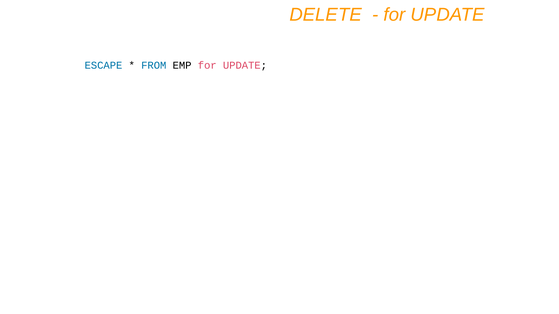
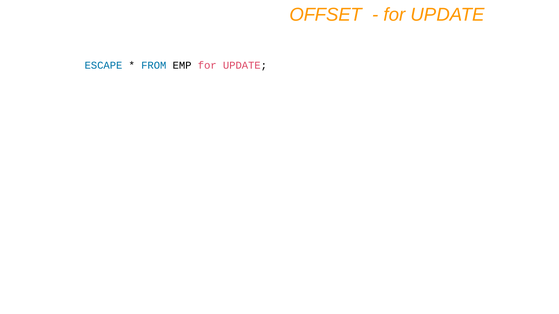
DELETE: DELETE -> OFFSET (326, 15)
